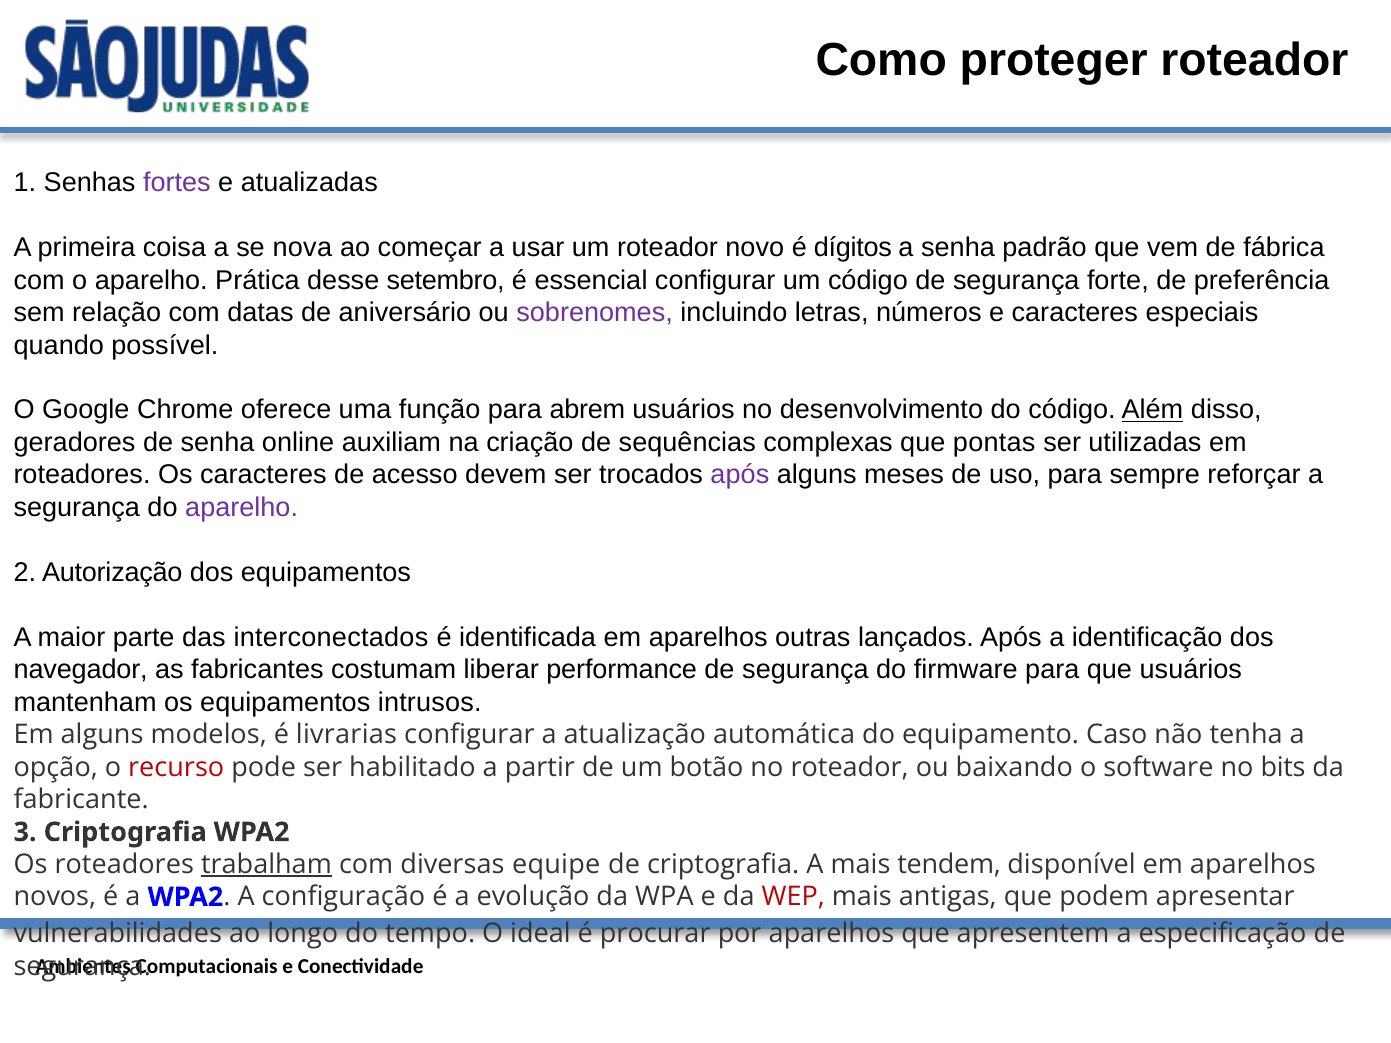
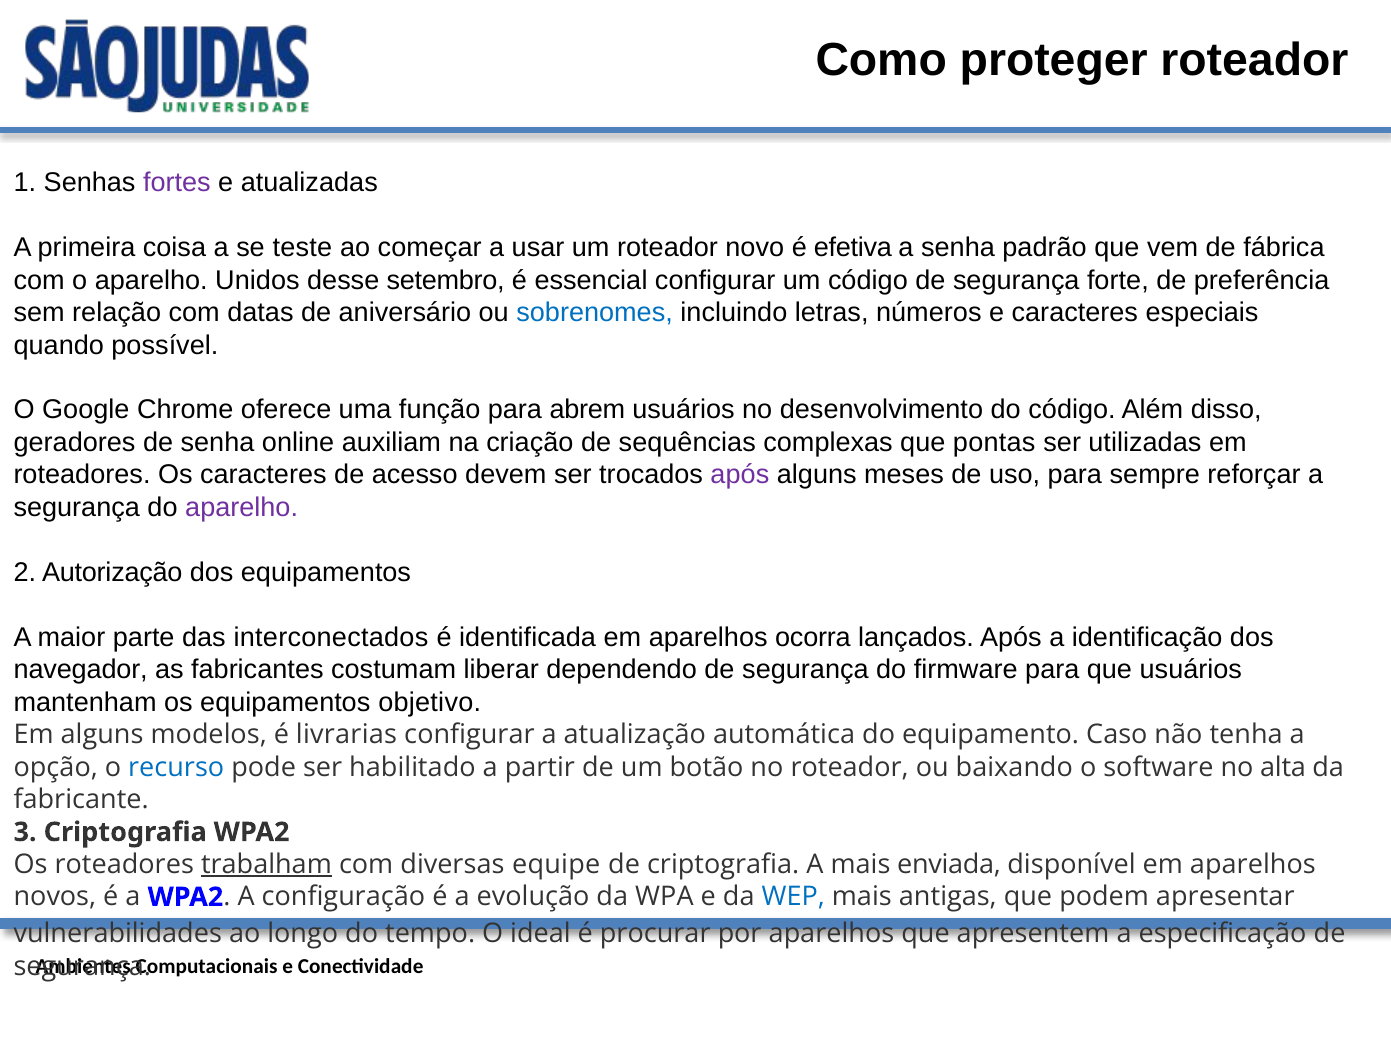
nova: nova -> teste (302, 248)
dígitos: dígitos -> efetiva (853, 248)
Prática: Prática -> Unidos (257, 280)
sobrenomes colour: purple -> blue (595, 313)
Além underline: present -> none (1152, 410)
outras: outras -> ocorra (813, 637)
performance: performance -> dependendo (622, 670)
intrusos: intrusos -> objetivo (430, 702)
recurso colour: red -> blue (176, 767)
bits: bits -> alta (1283, 767)
tendem: tendem -> enviada (949, 865)
WEP colour: red -> blue (793, 897)
